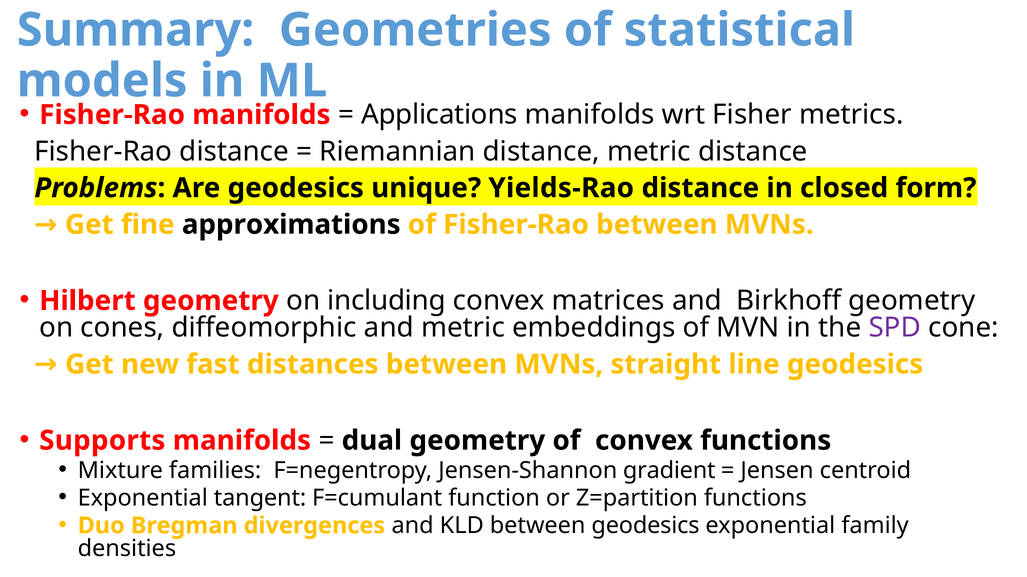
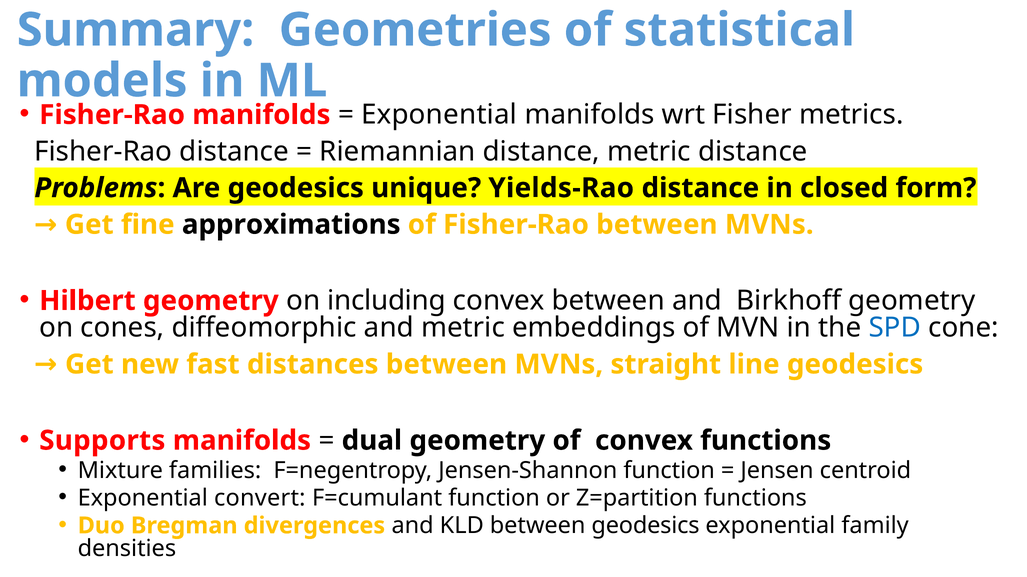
Applications: Applications -> Exponential (439, 115)
convex matrices: matrices -> between (608, 301)
SPD colour: purple -> blue (895, 328)
Jensen-Shannon gradient: gradient -> function (669, 471)
tangent: tangent -> convert (260, 499)
